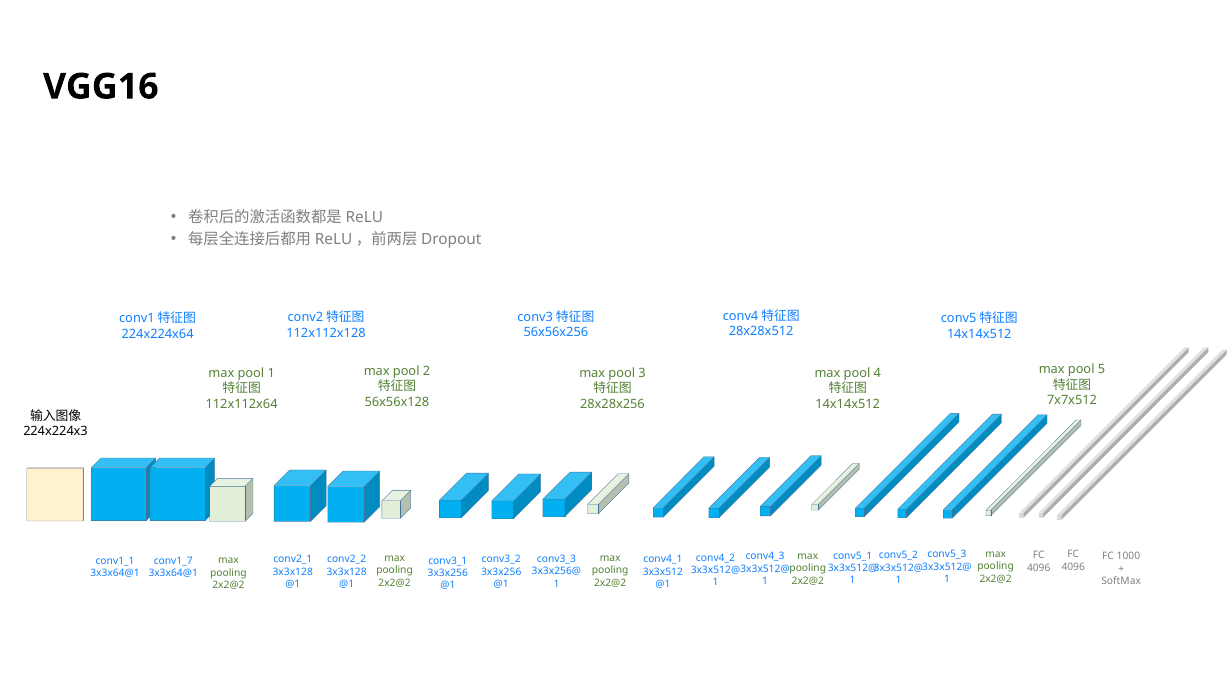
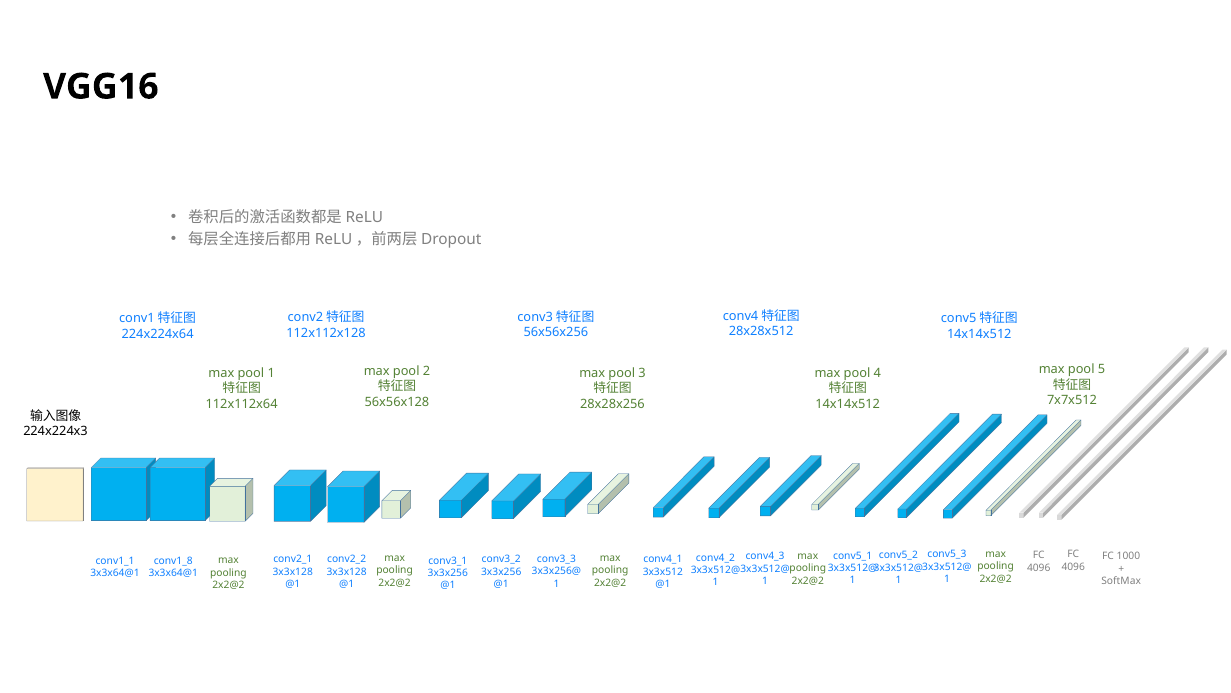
conv1_7: conv1_7 -> conv1_8 (173, 561)
